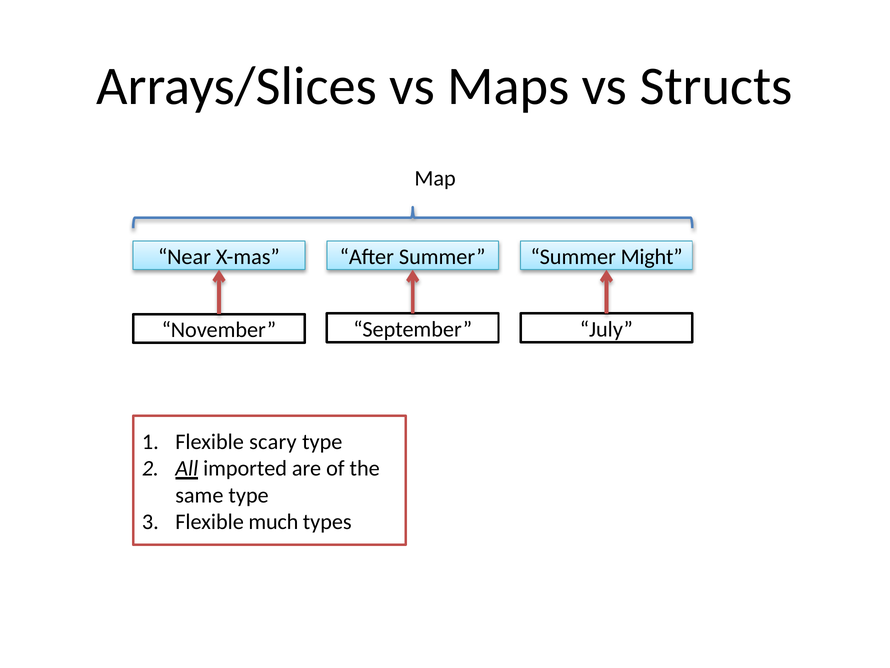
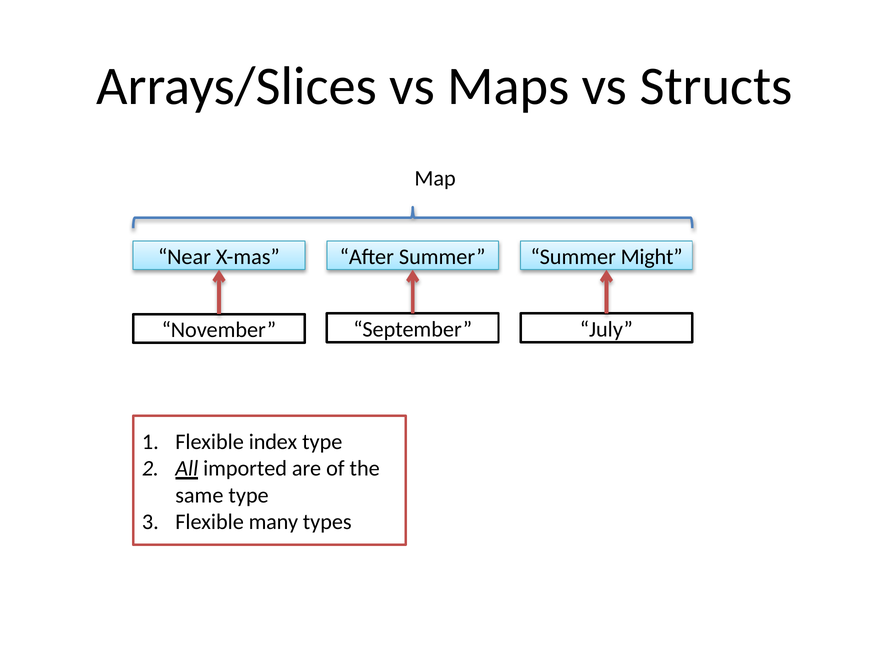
scary: scary -> index (273, 441)
much: much -> many (273, 522)
